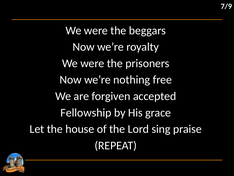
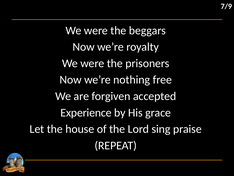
Fellowship: Fellowship -> Experience (86, 112)
